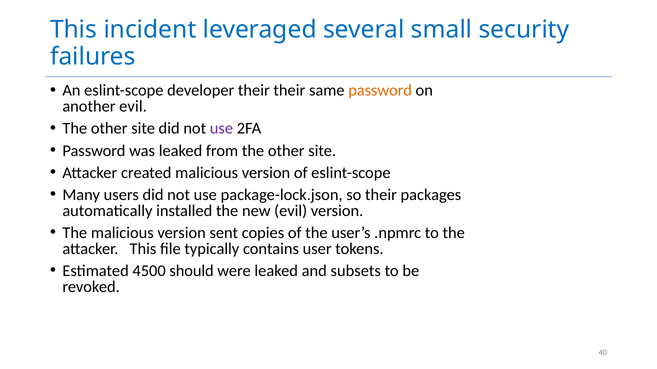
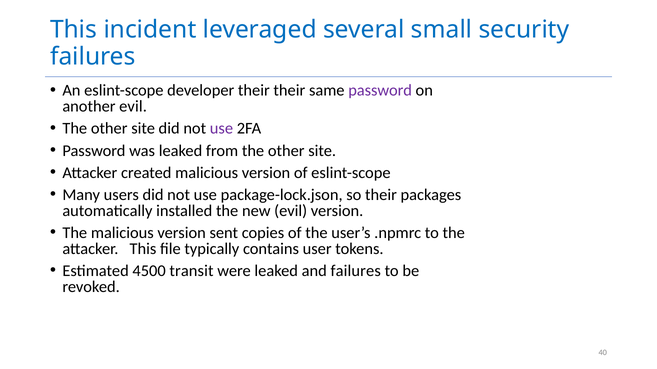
password colour: orange -> purple (380, 91)
should: should -> transit (191, 271)
and subsets: subsets -> failures (356, 271)
